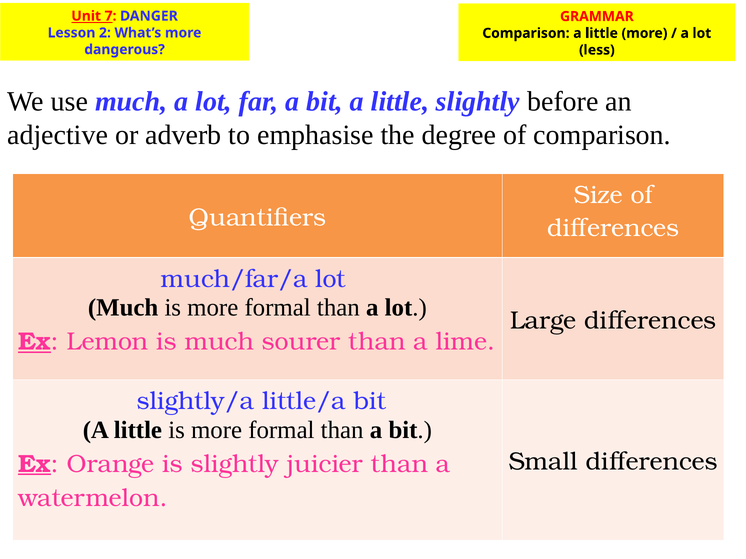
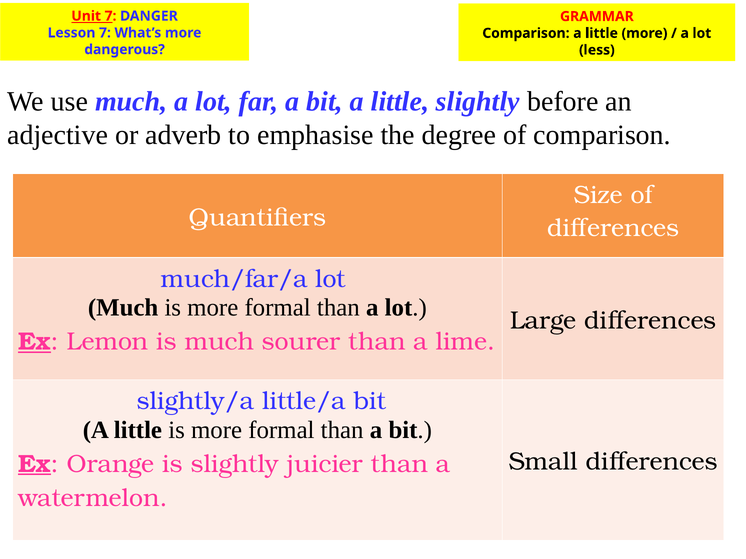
Lesson 2: 2 -> 7 (105, 33)
